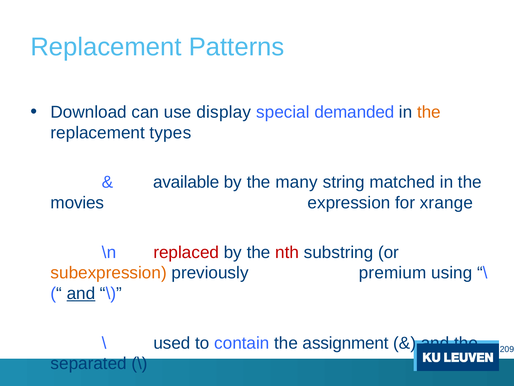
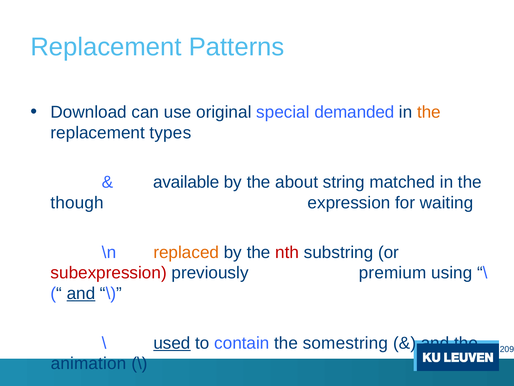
display: display -> original (224, 112)
many: many -> about (297, 182)
movies: movies -> though (77, 203)
xrange: xrange -> waiting (447, 203)
replaced colour: red -> orange (186, 252)
subexpression colour: orange -> red (109, 273)
used underline: none -> present (172, 343)
assignment: assignment -> somestring (346, 343)
separated: separated -> animation (89, 363)
